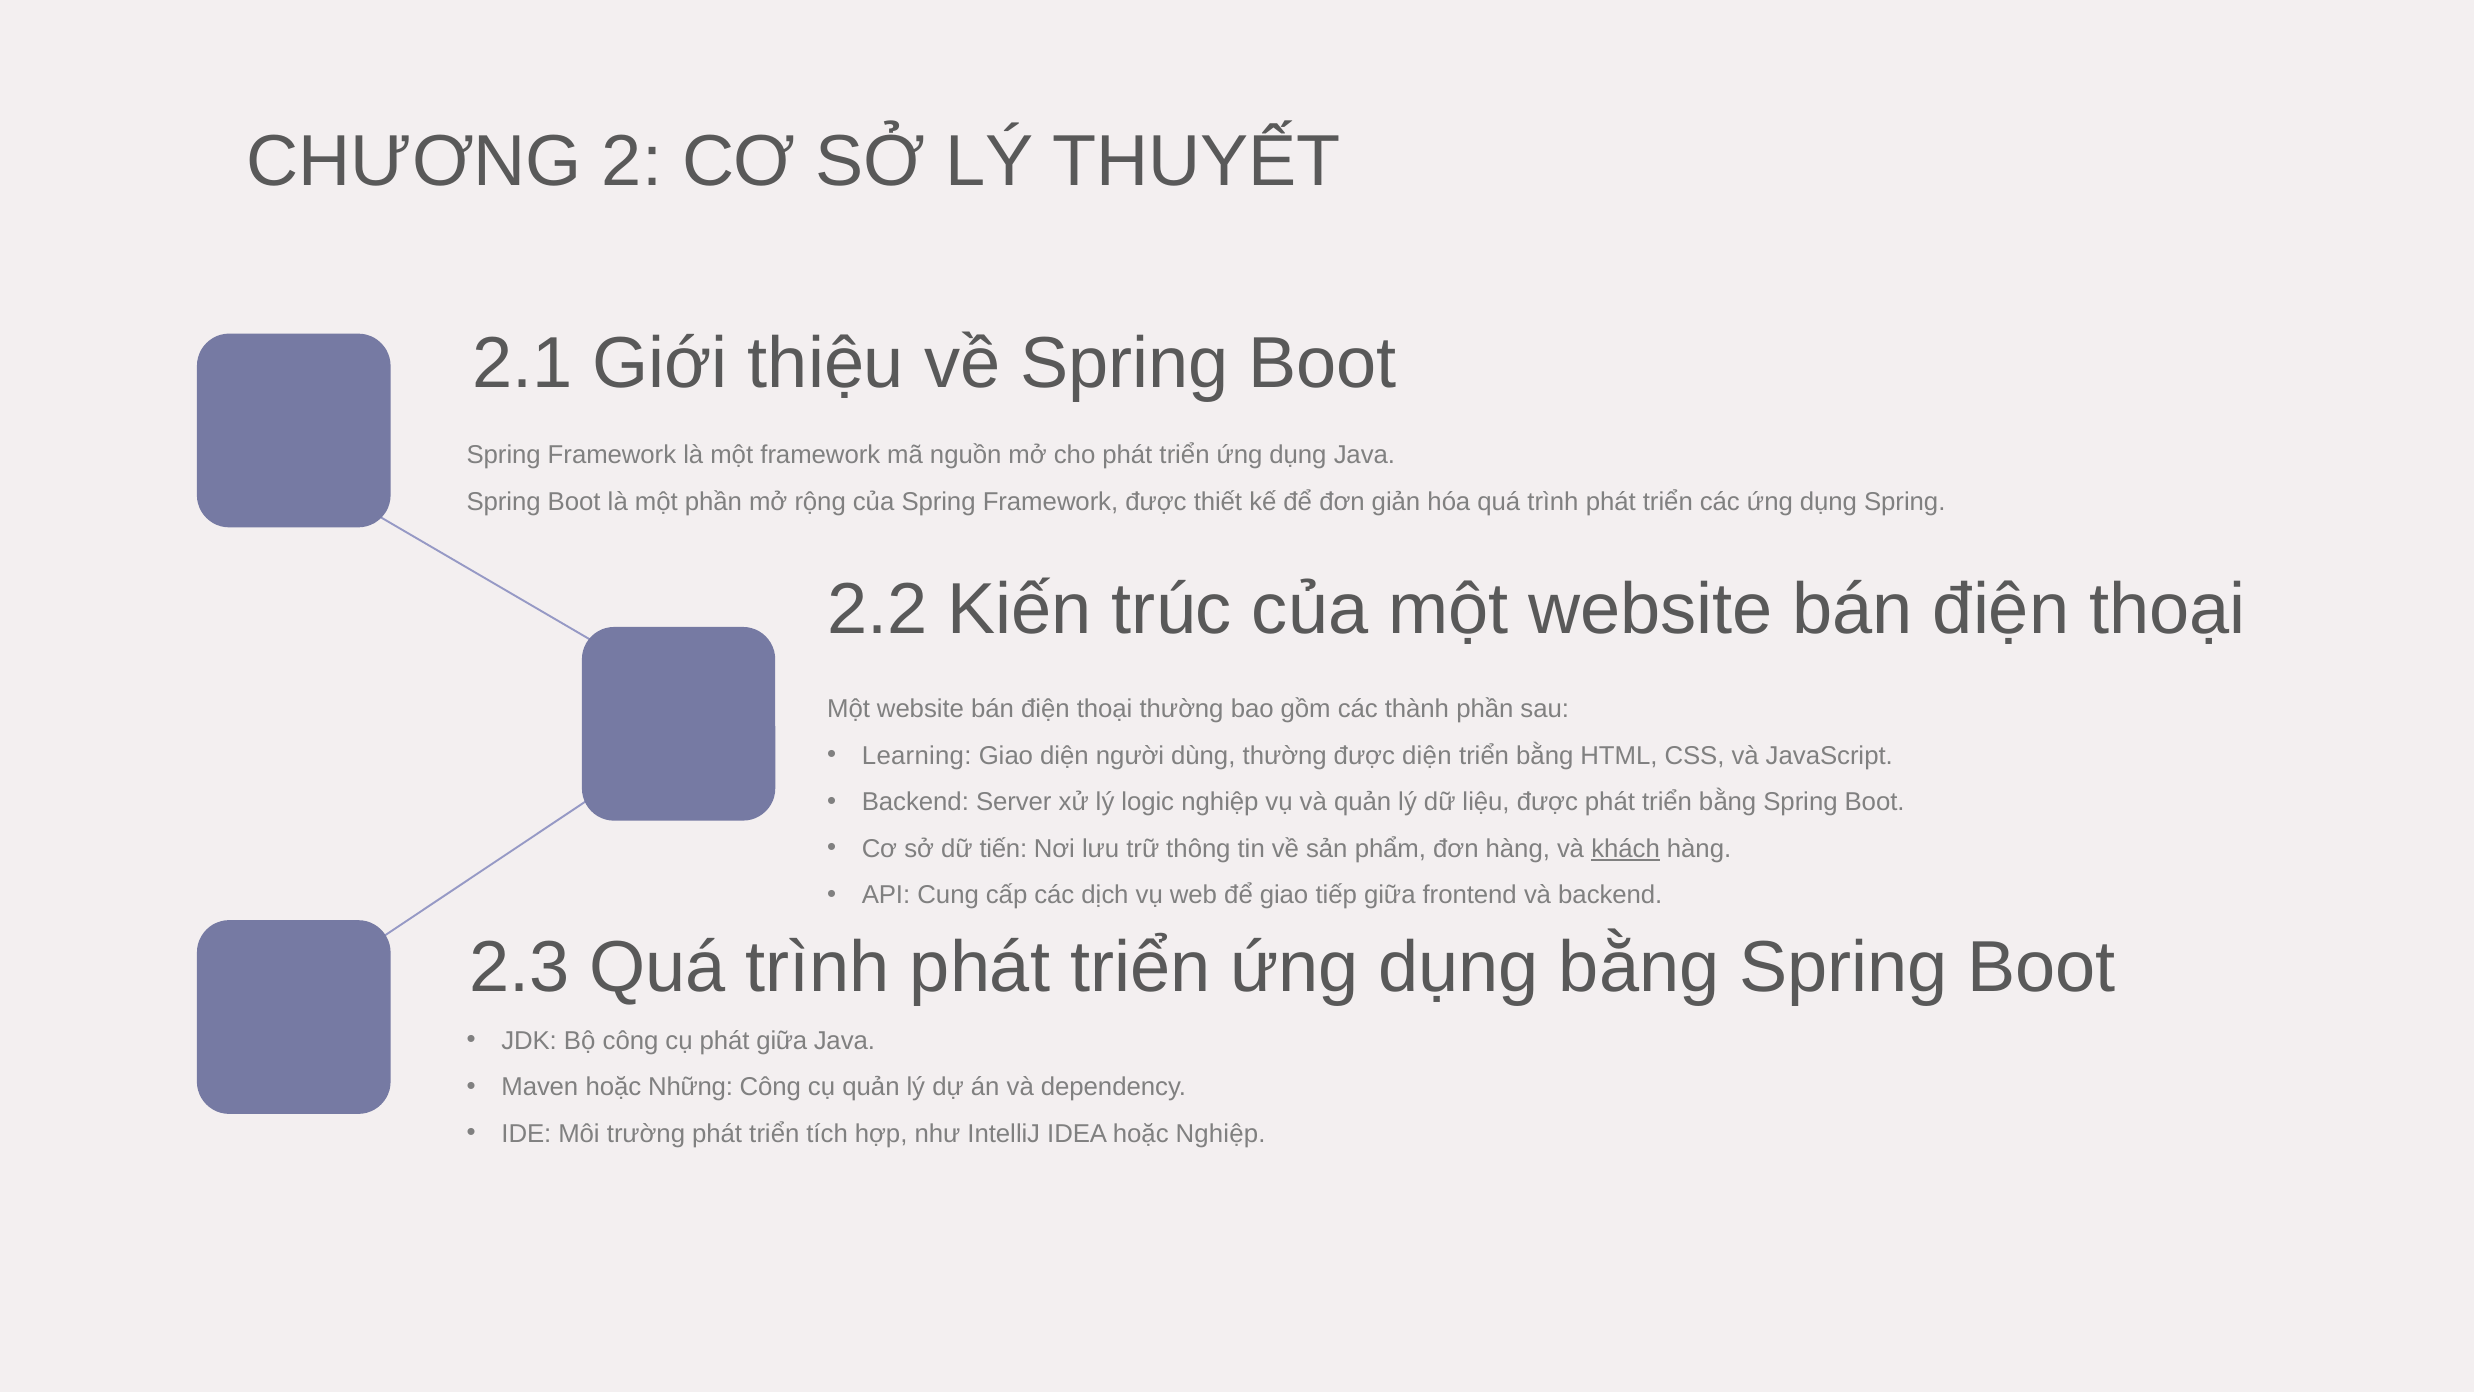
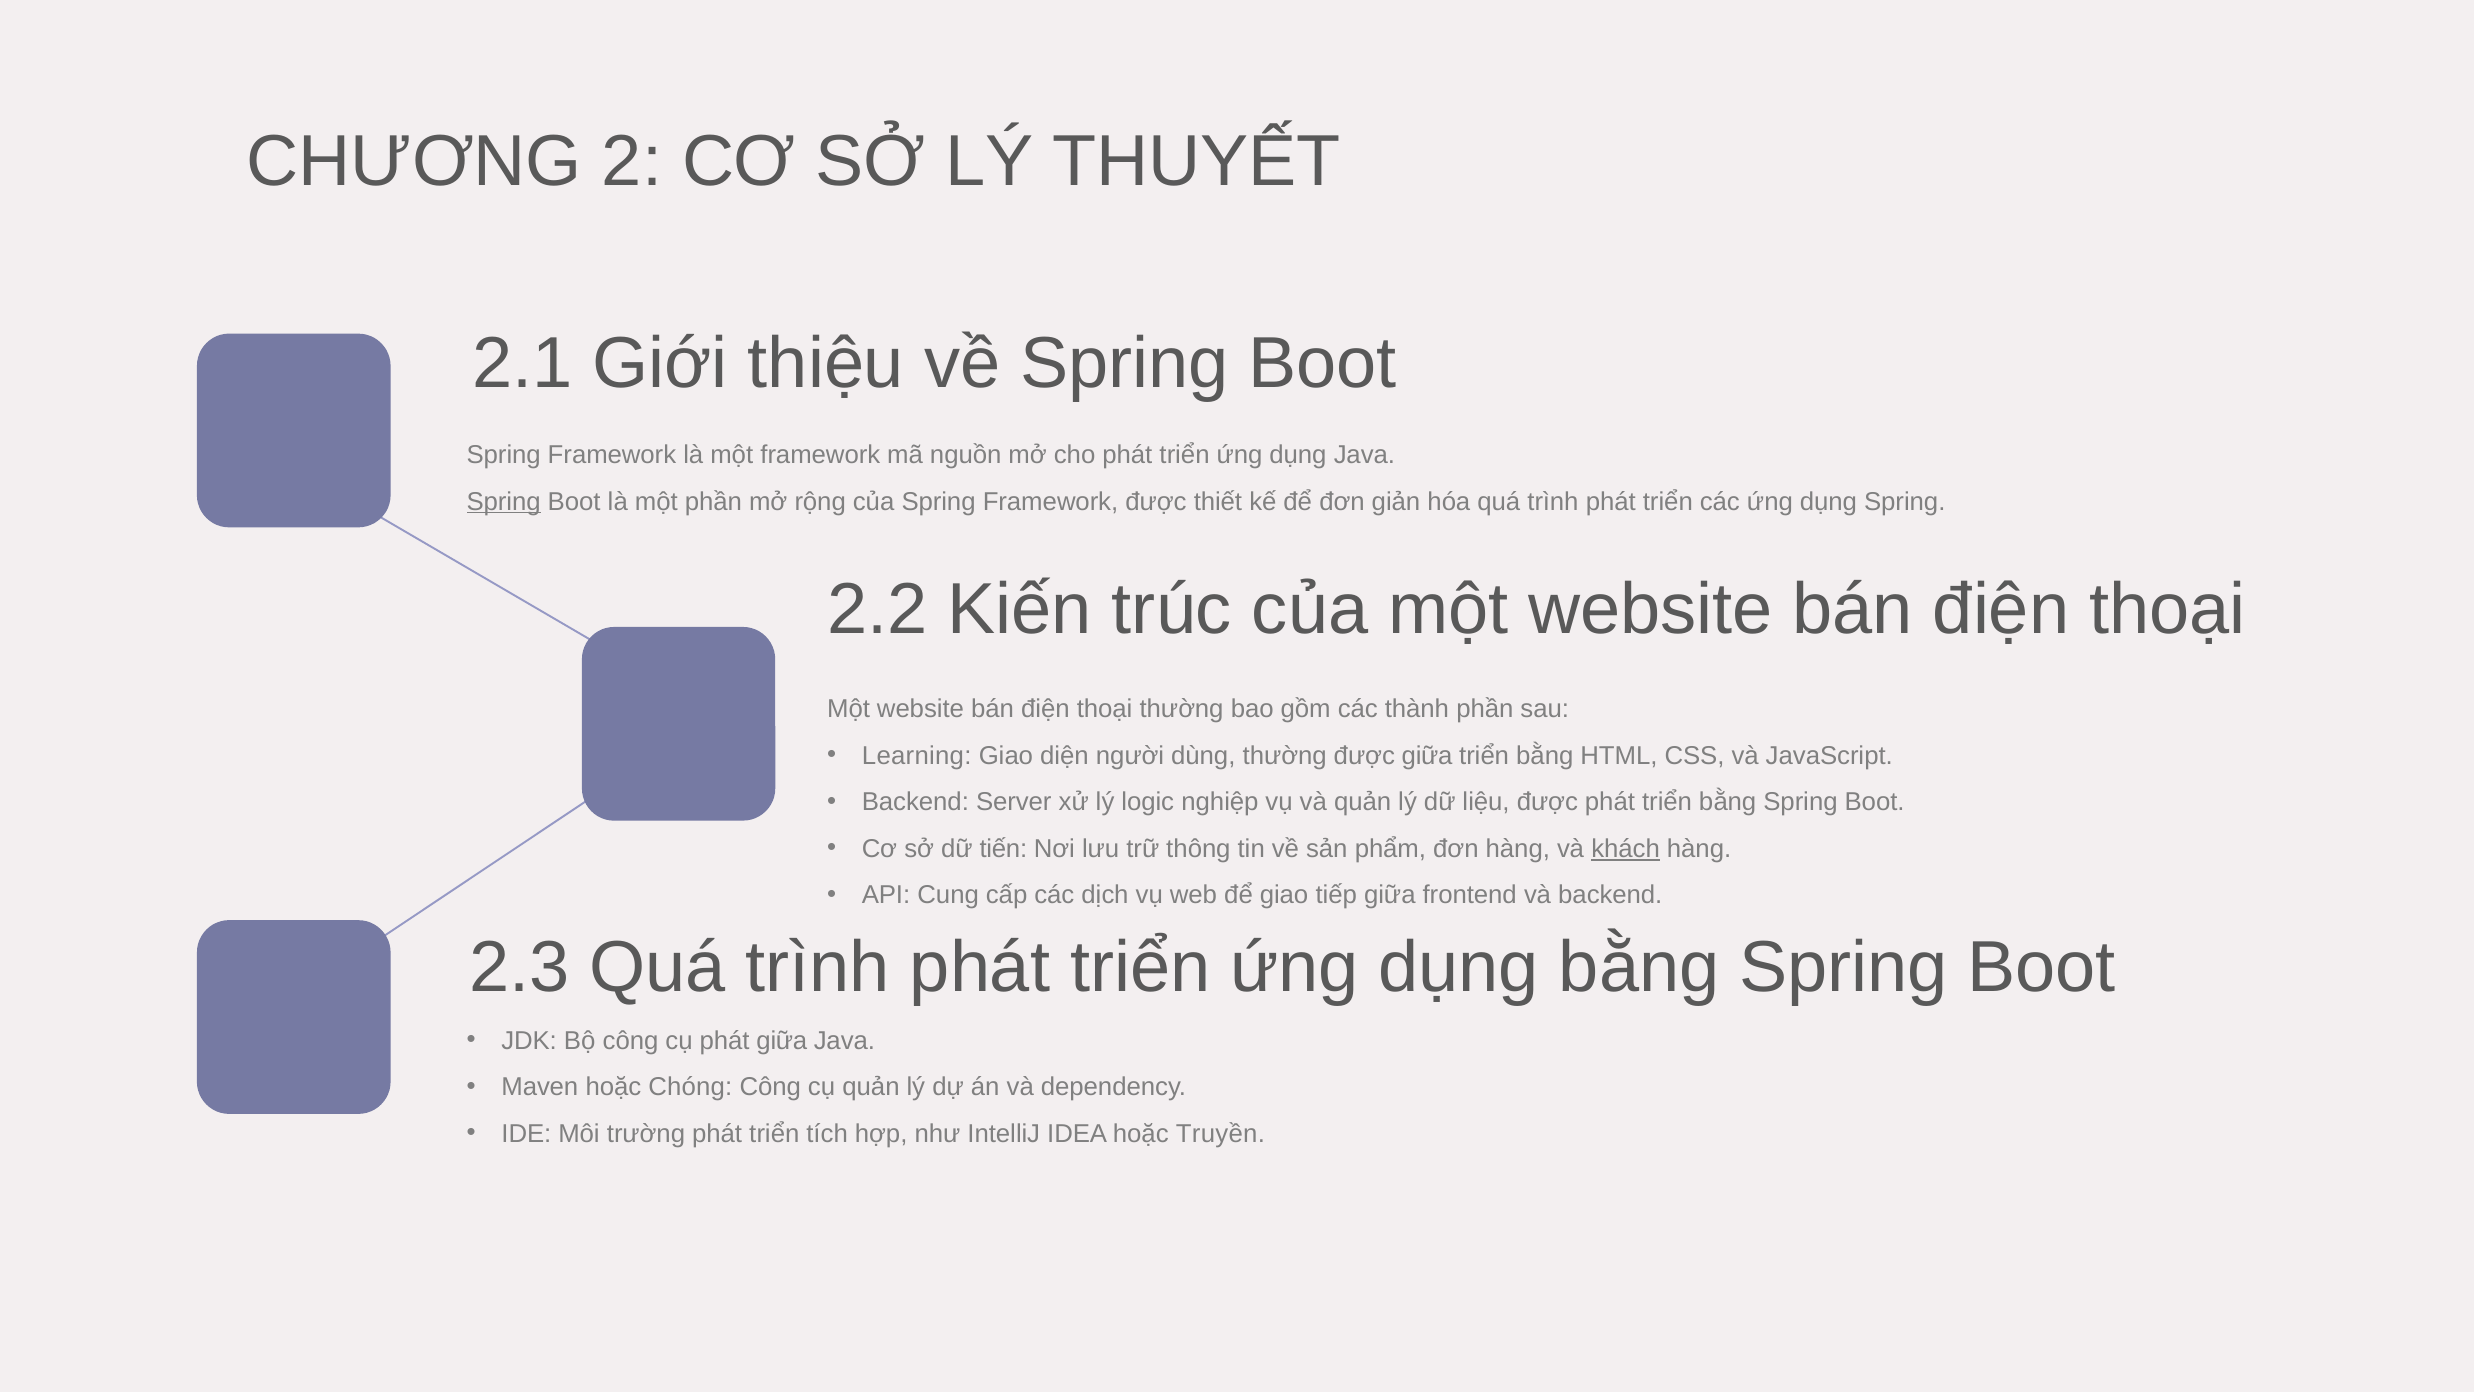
Spring underline: none -> present (504, 501)
được diện: diện -> giữa (1427, 756)
Những: Những -> Chóng (690, 1087)
hoặc Nghiệp: Nghiệp -> Truyền (1220, 1133)
